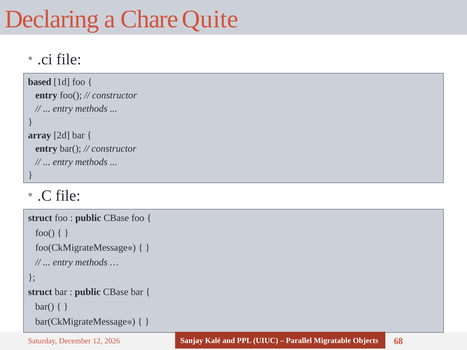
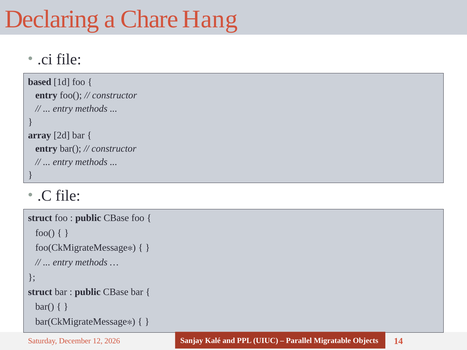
Quite: Quite -> Hang (210, 19)
68: 68 -> 14 (398, 341)
